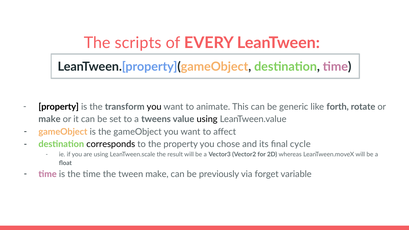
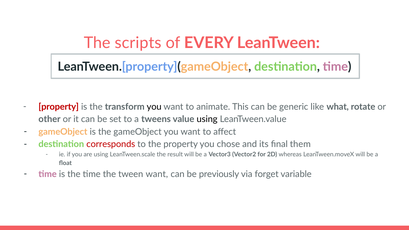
property colour: black -> red (59, 107)
forth: forth -> what (338, 107)
make: make -> other (50, 119)
corresponds colour: black -> red (111, 144)
cycle: cycle -> them (300, 144)
tween make: make -> want (157, 174)
